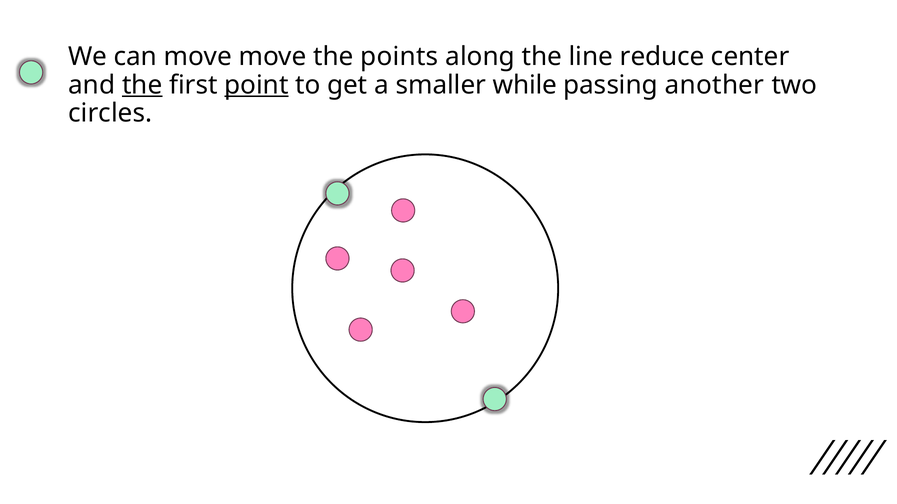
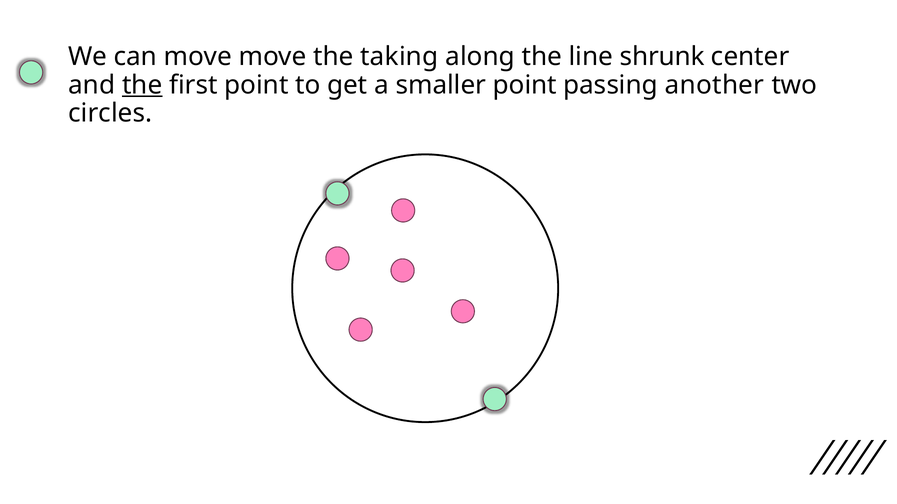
points: points -> taking (399, 57)
reduce: reduce -> shrunk (662, 57)
point underline: present -> none (256, 85)
smaller while: while -> point (525, 85)
